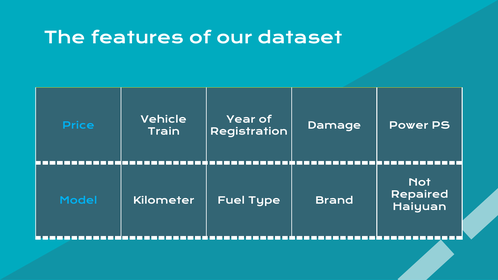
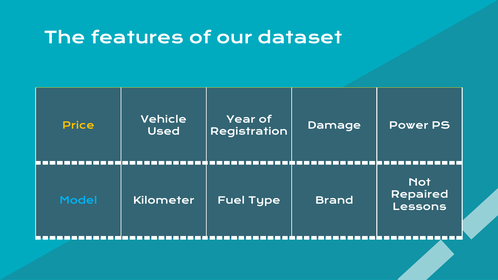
Price colour: light blue -> yellow (78, 126)
Train: Train -> Used (164, 132)
Haiyuan: Haiyuan -> Lessons (420, 207)
